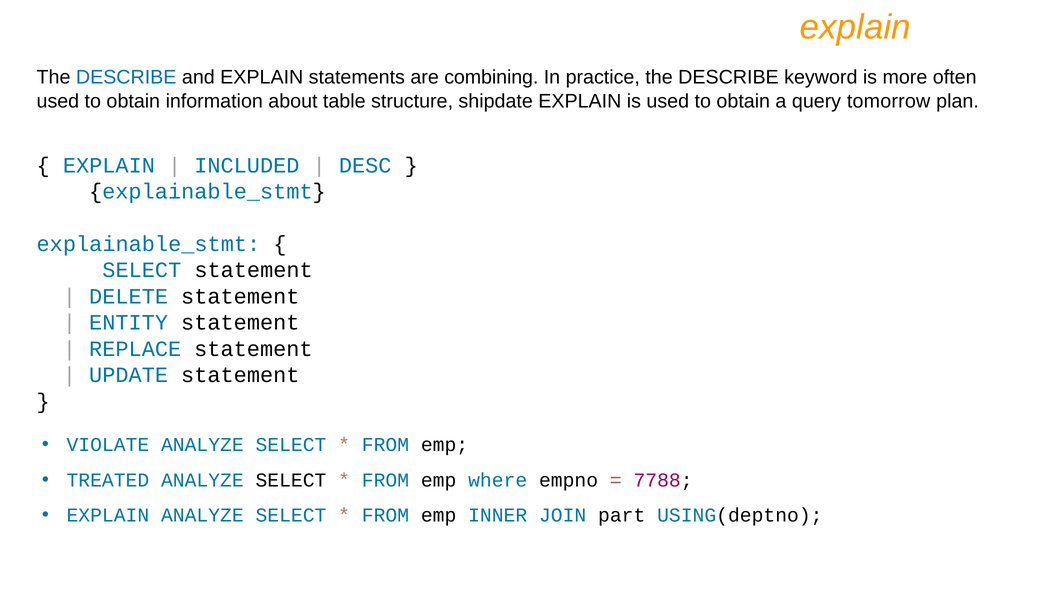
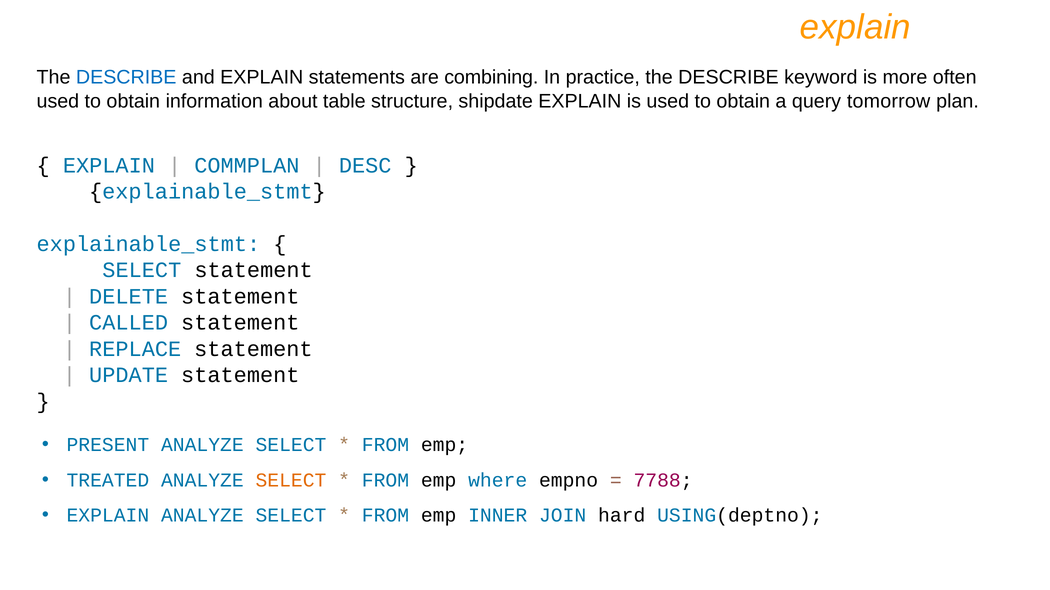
INCLUDED: INCLUDED -> COMMPLAN (247, 165)
ENTITY: ENTITY -> CALLED (129, 323)
VIOLATE: VIOLATE -> PRESENT (108, 445)
SELECT colour: black -> orange (291, 481)
part: part -> hard (622, 516)
